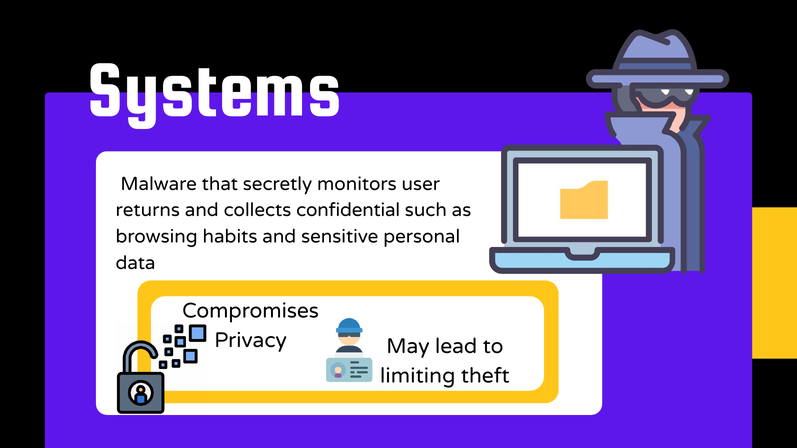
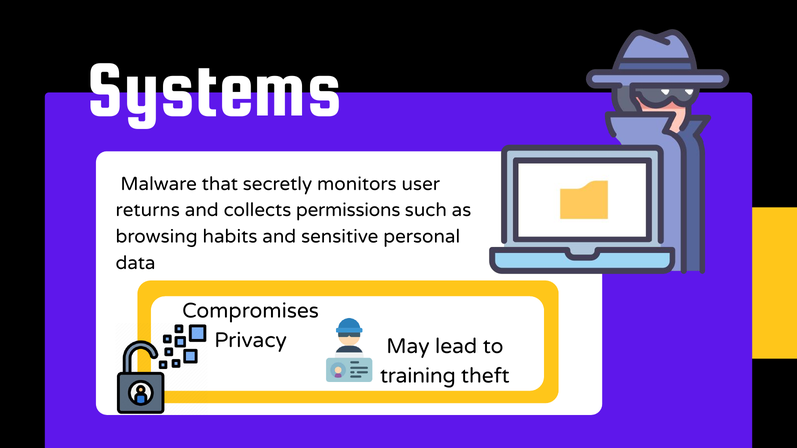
confidential: confidential -> permissions (348, 210)
limiting: limiting -> training (418, 376)
